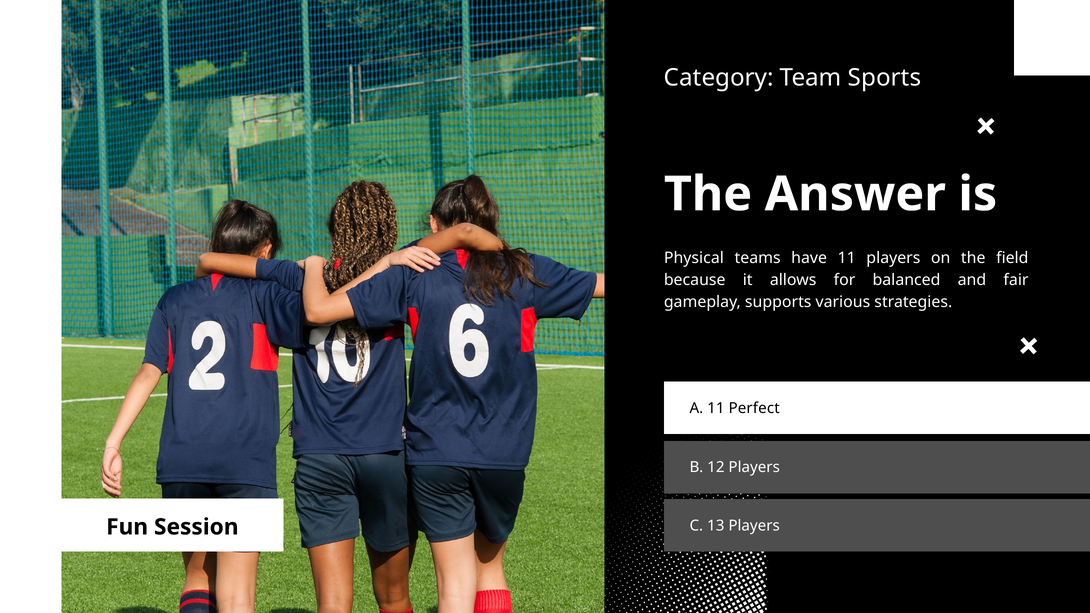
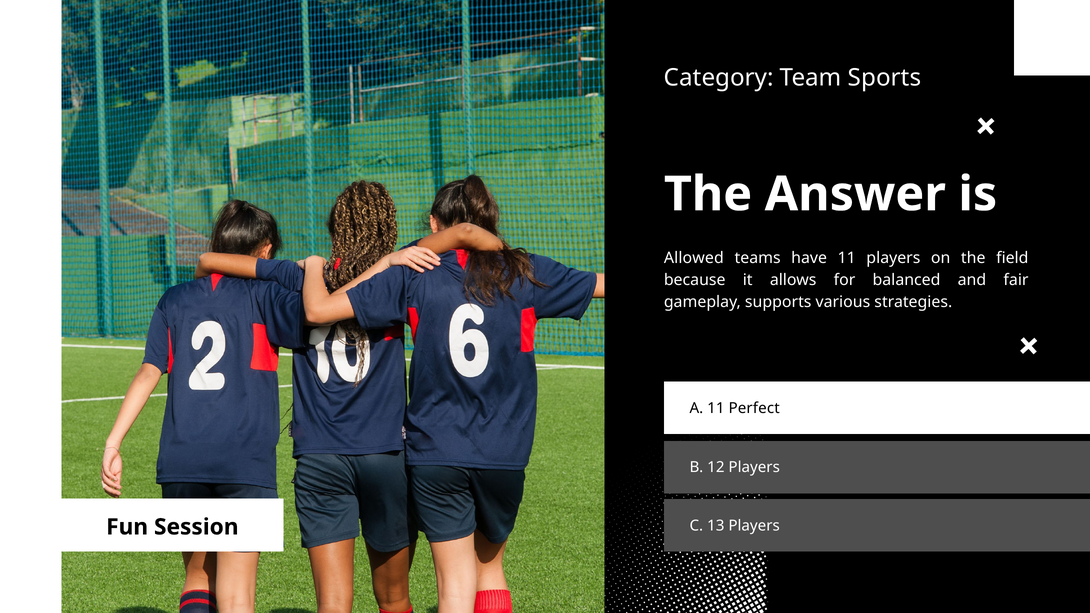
Physical: Physical -> Allowed (694, 258)
